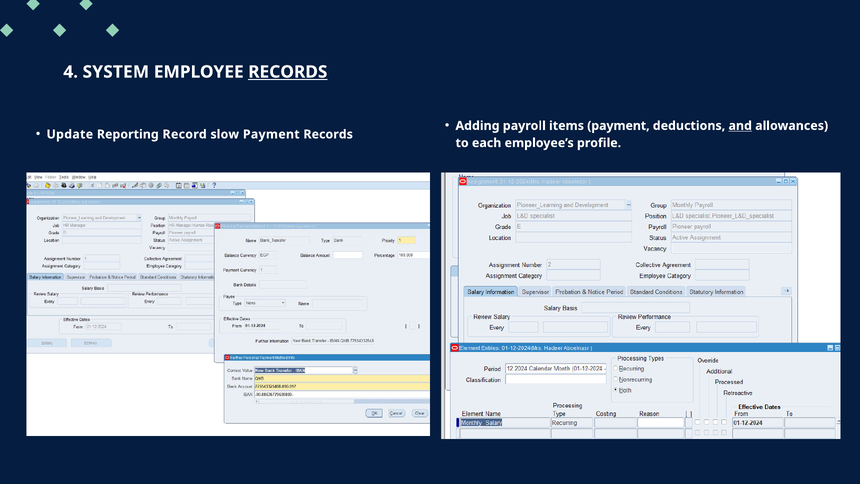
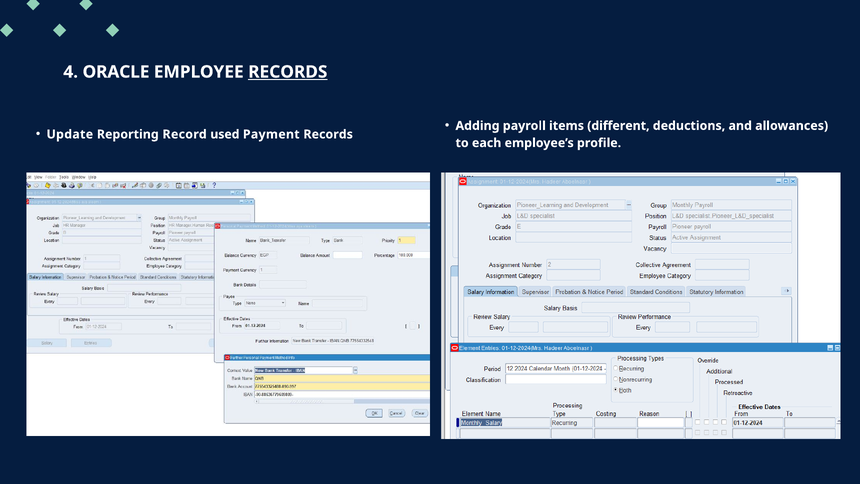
SYSTEM: SYSTEM -> ORACLE (116, 72)
items payment: payment -> different (618, 126)
and underline: present -> none (740, 126)
slow: slow -> used (225, 134)
